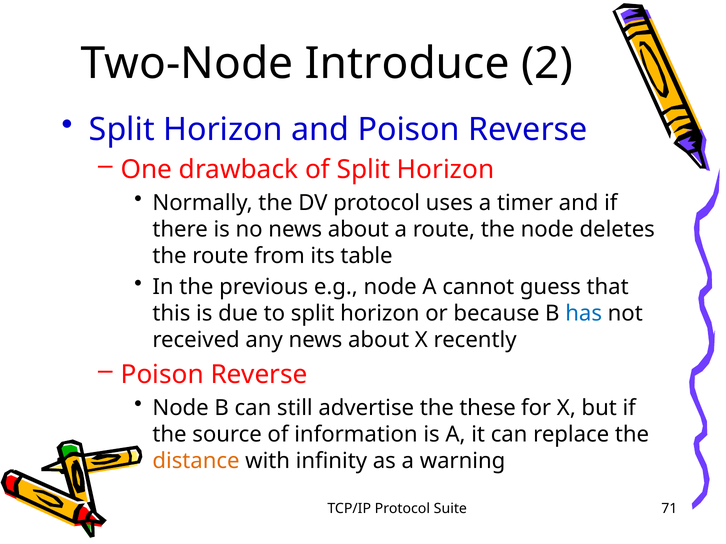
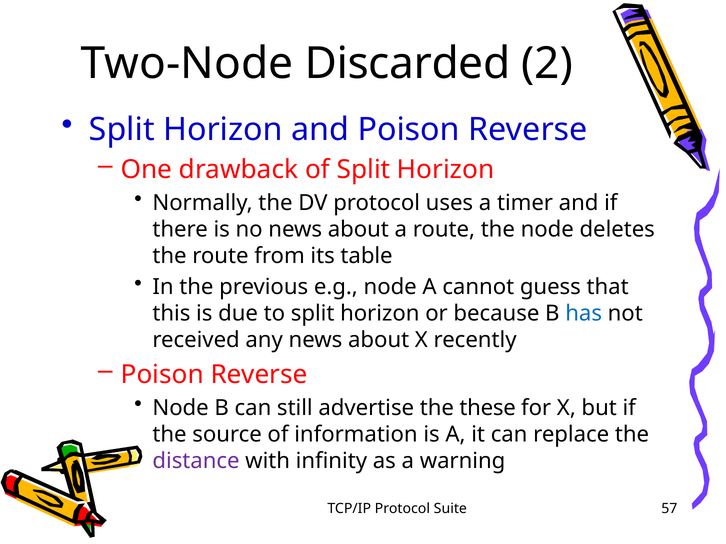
Introduce: Introduce -> Discarded (407, 64)
distance colour: orange -> purple (196, 461)
71: 71 -> 57 (669, 509)
